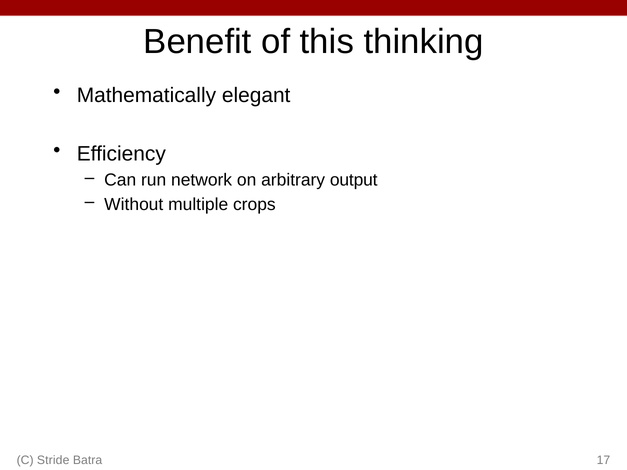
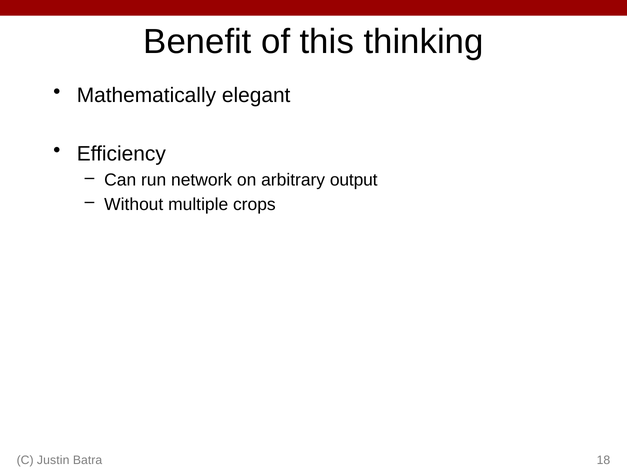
Stride: Stride -> Justin (53, 461)
17: 17 -> 18 (603, 461)
